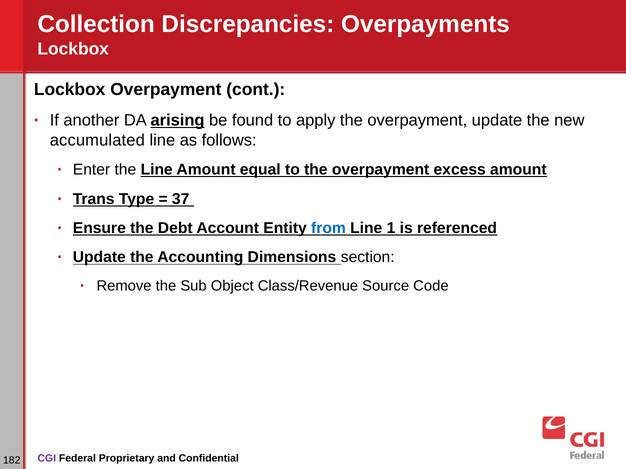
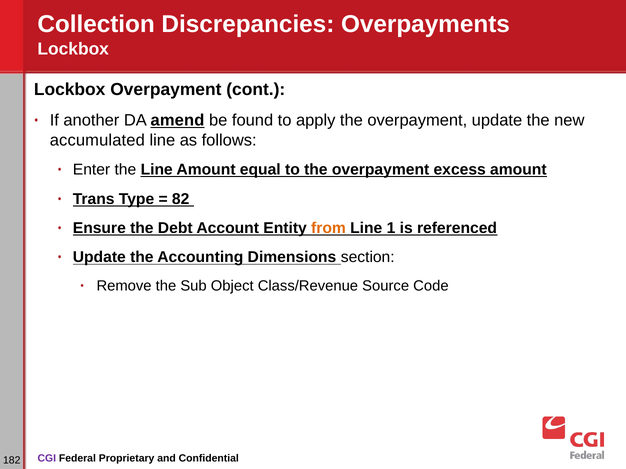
arising: arising -> amend (177, 120)
37: 37 -> 82 (181, 199)
from colour: blue -> orange (328, 228)
